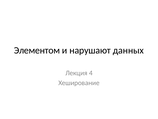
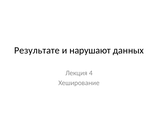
Элементом: Элементом -> Результате (37, 50)
